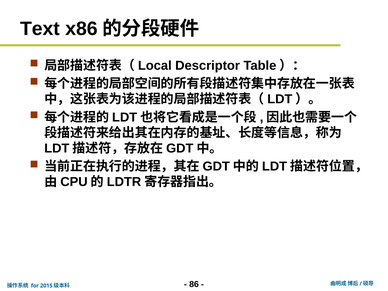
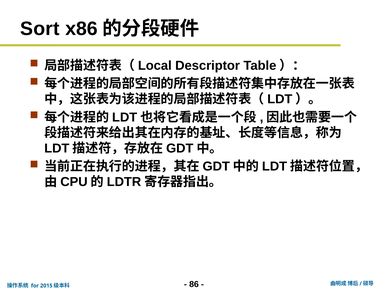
Text: Text -> Sort (40, 29)
